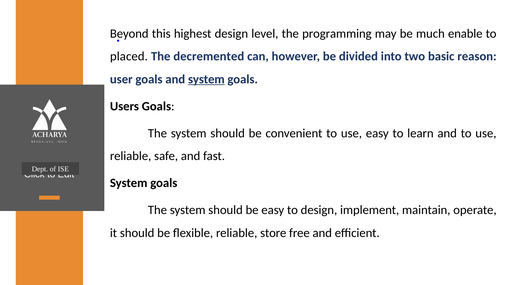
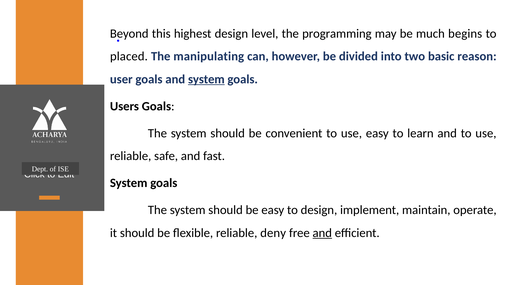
enable: enable -> begins (465, 34)
decremented: decremented -> manipulating (209, 56)
store: store -> deny (273, 233)
and underline: none -> present (322, 233)
